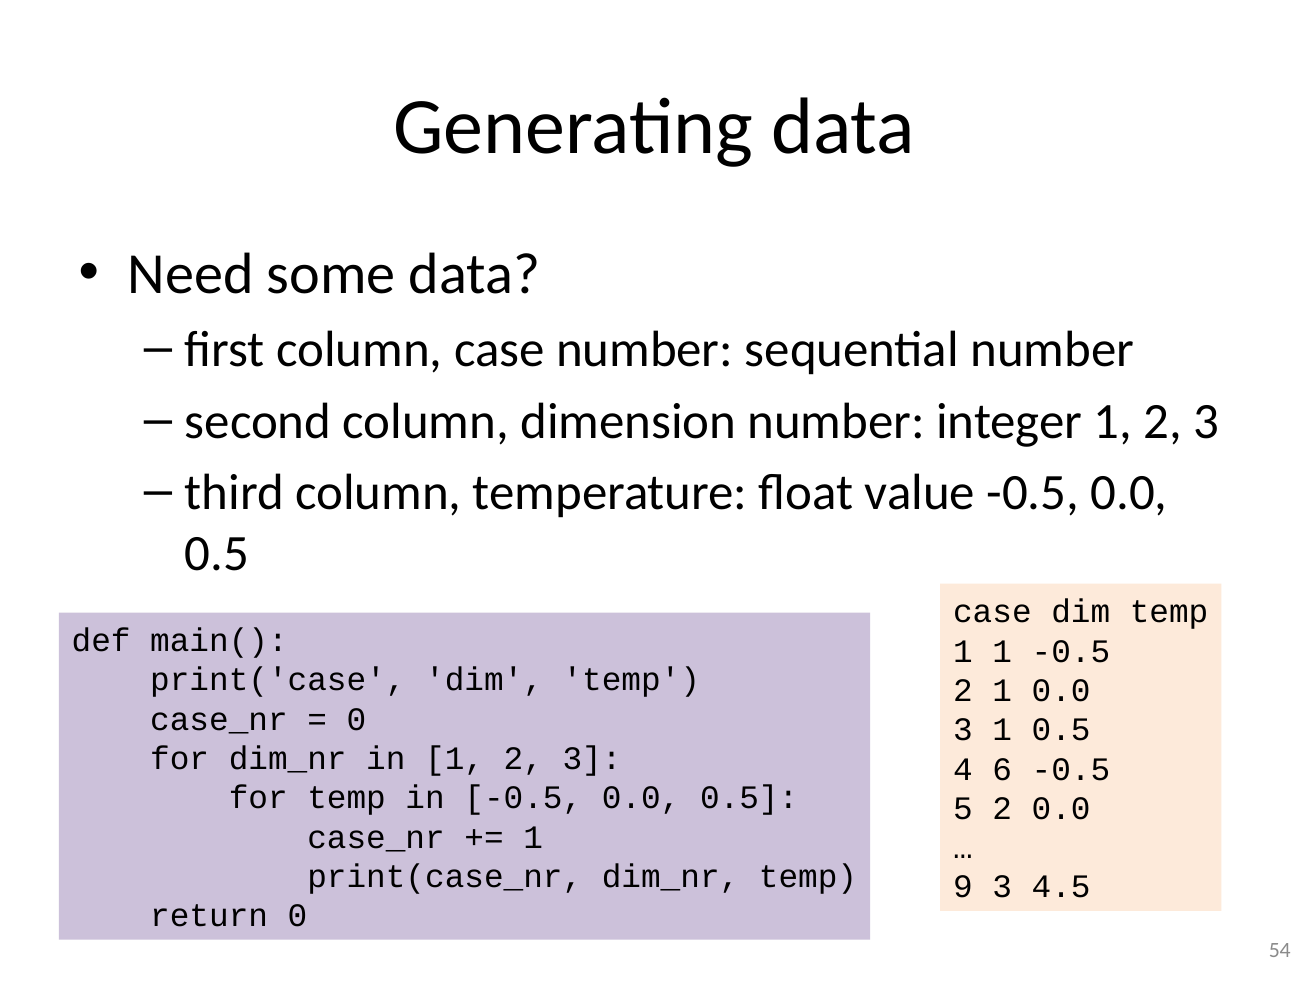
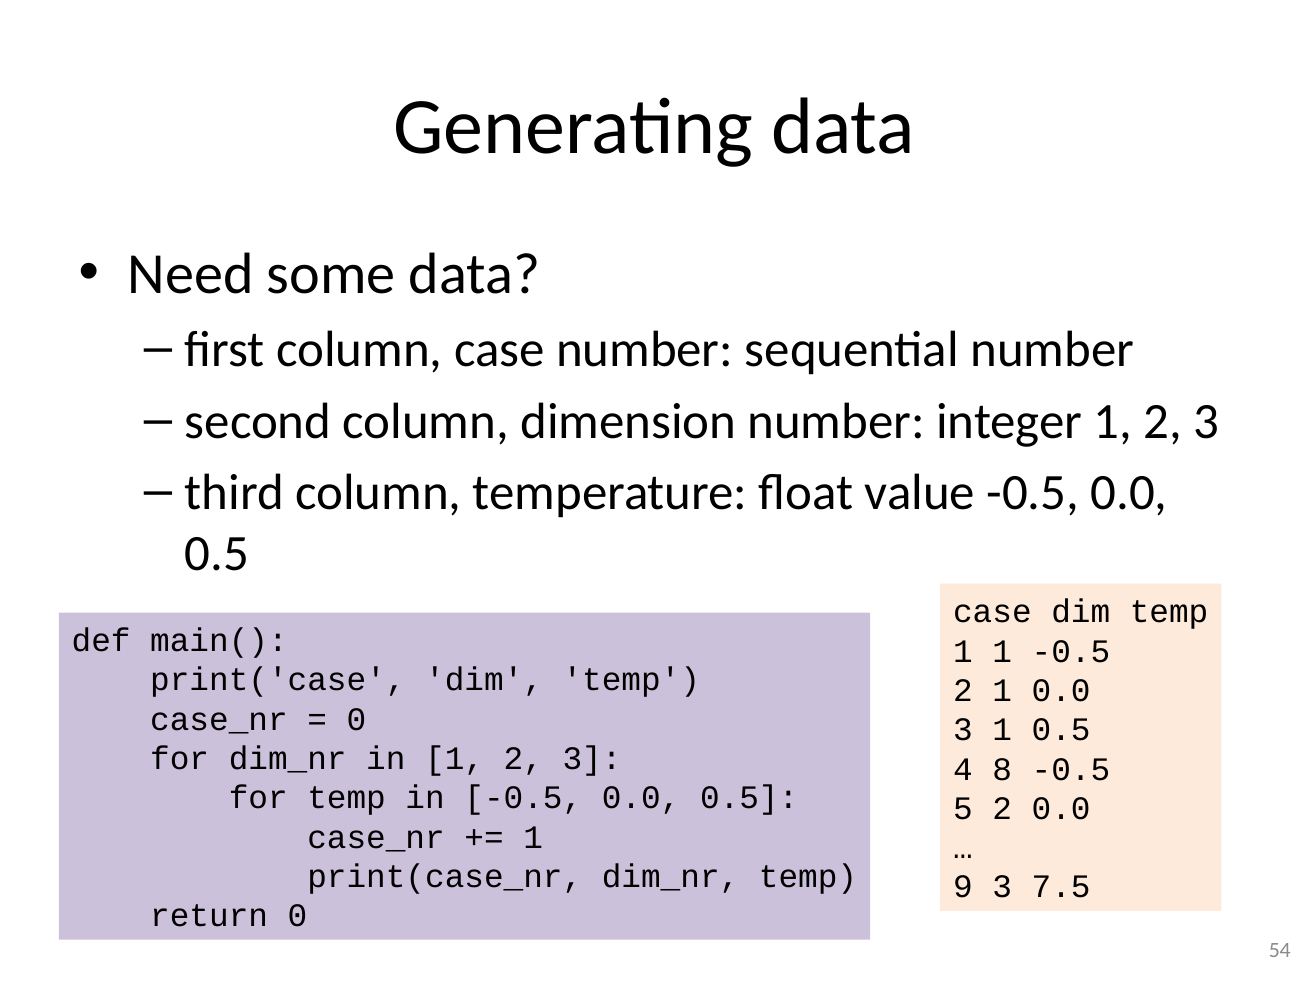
6: 6 -> 8 (1002, 769)
4.5: 4.5 -> 7.5 (1061, 887)
